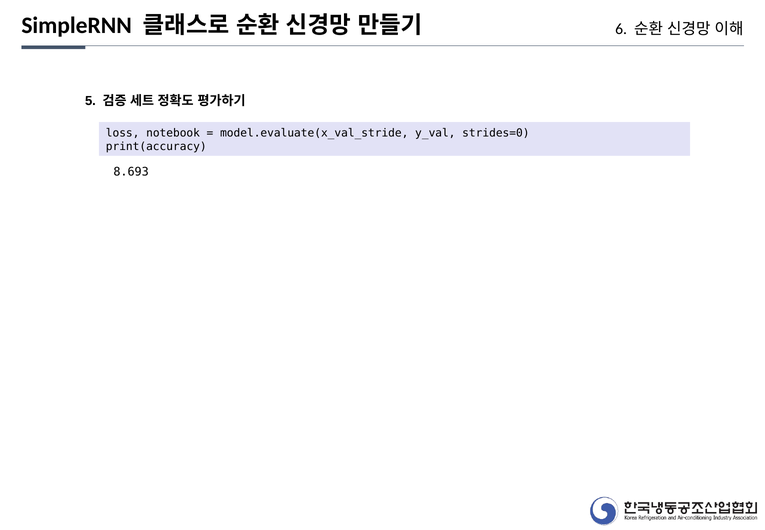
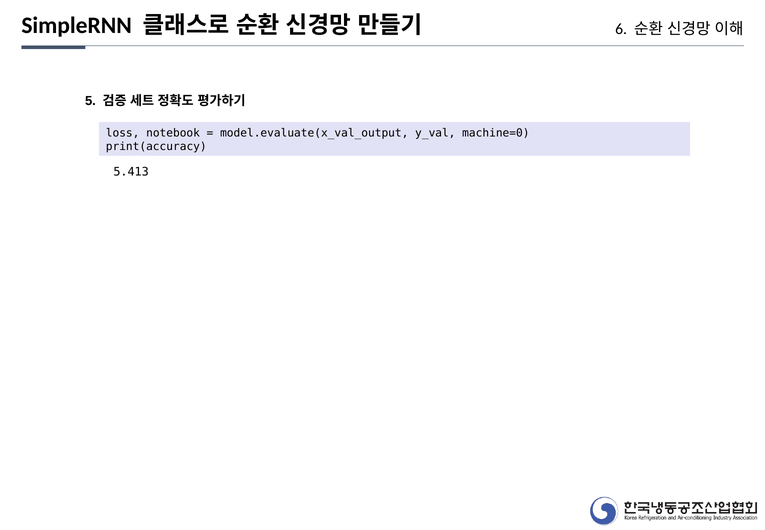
model.evaluate(x_val_stride: model.evaluate(x_val_stride -> model.evaluate(x_val_output (314, 133)
strides=0: strides=0 -> machine=0 (496, 133)
8.693: 8.693 -> 5.413 (131, 172)
